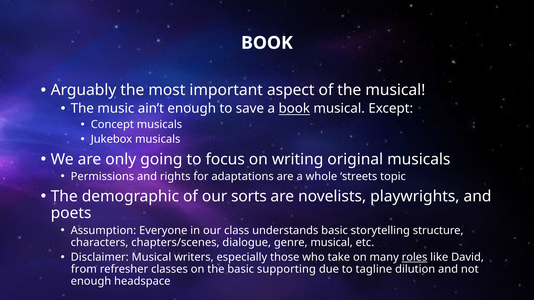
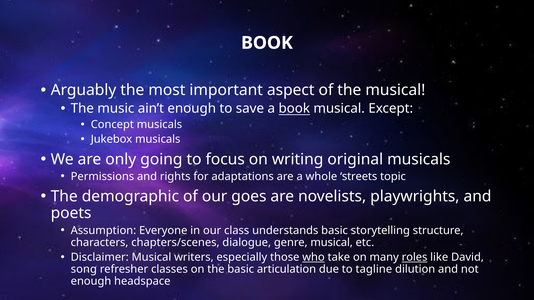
sorts: sorts -> goes (249, 197)
who underline: none -> present (313, 257)
from: from -> song (84, 269)
supporting: supporting -> articulation (286, 269)
